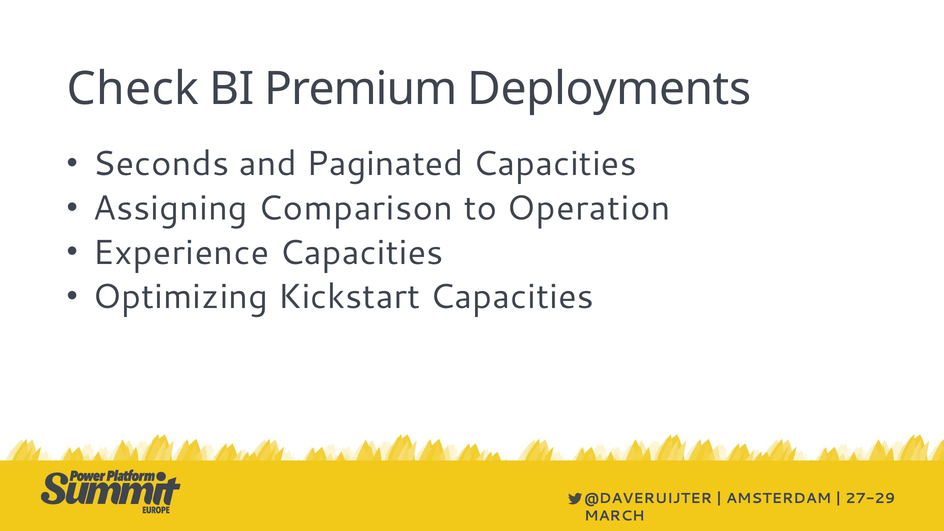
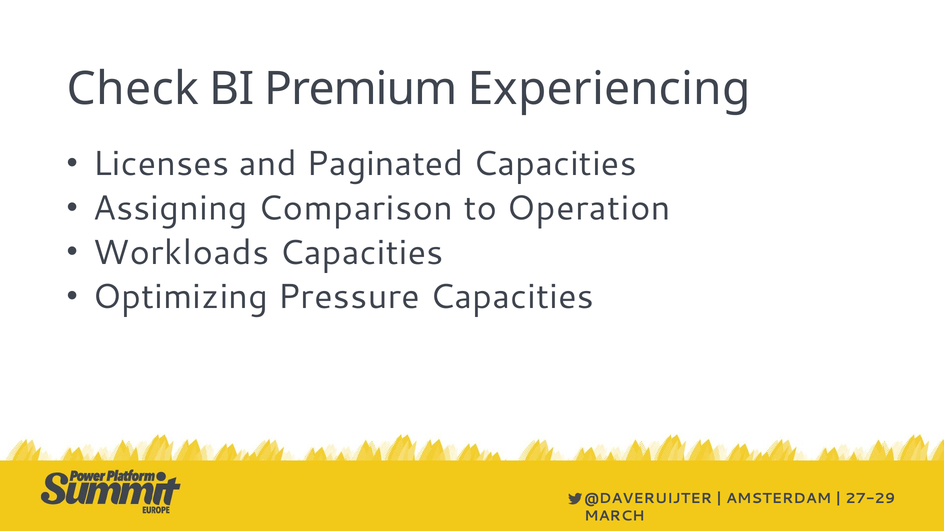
Deployments: Deployments -> Experiencing (609, 89)
Seconds: Seconds -> Licenses (161, 164)
Experience: Experience -> Workloads (181, 253)
Kickstart: Kickstart -> Pressure (349, 297)
